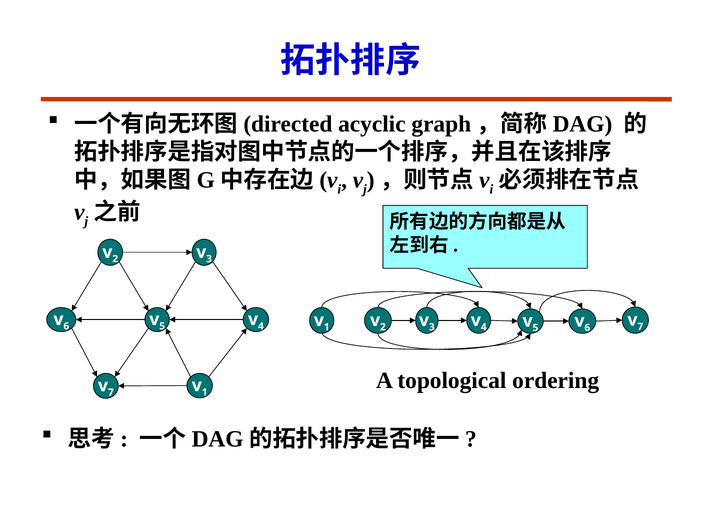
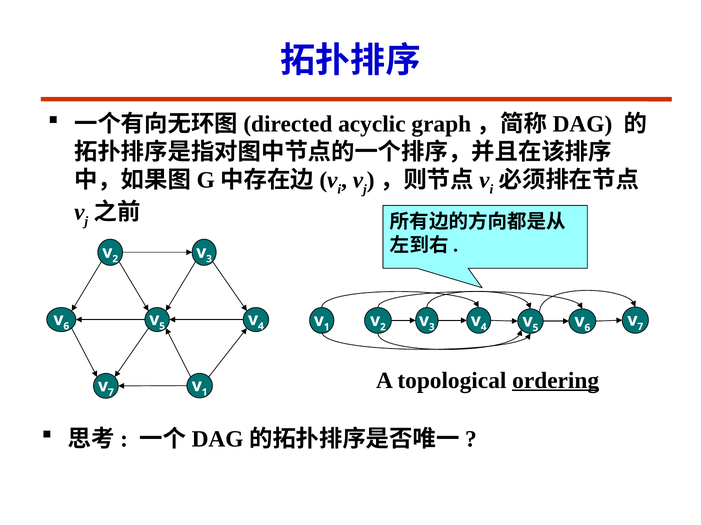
ordering underline: none -> present (556, 381)
